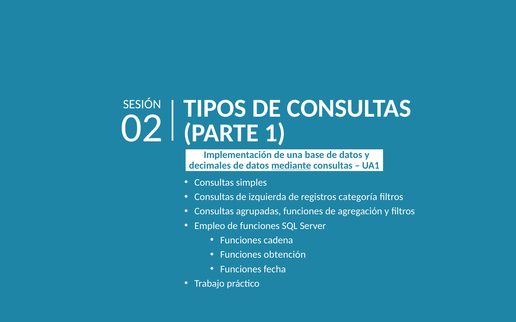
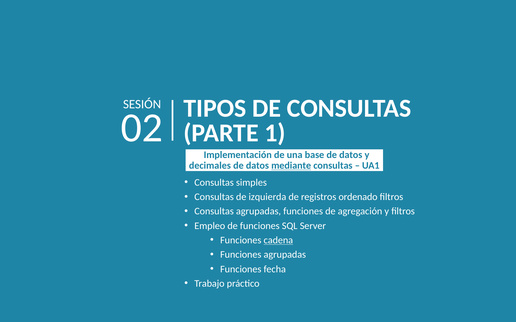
categoría: categoría -> ordenado (358, 197)
cadena underline: none -> present (278, 241)
Funciones obtención: obtención -> agrupadas (285, 255)
